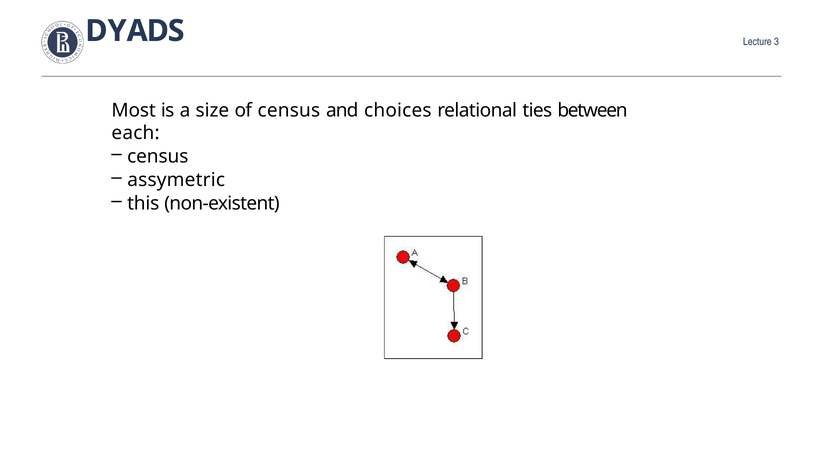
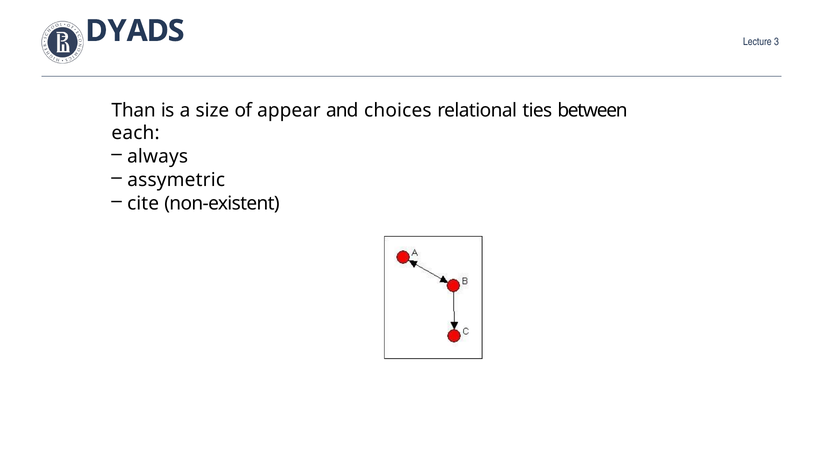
Most: Most -> Than (134, 110)
of census: census -> appear (289, 110)
census: census -> always (158, 157)
this: this -> cite (143, 204)
